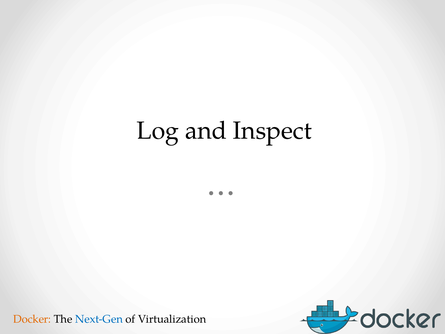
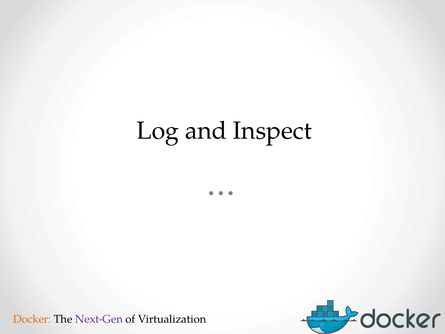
Next-Gen colour: blue -> purple (99, 319)
